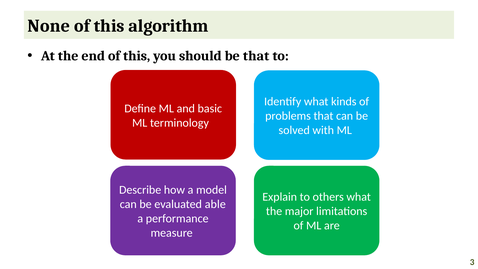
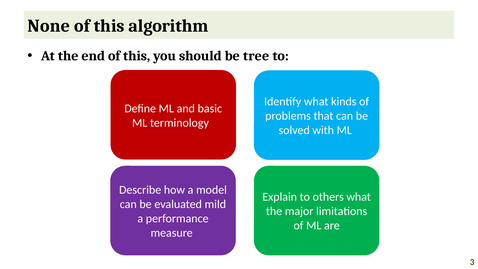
be that: that -> tree (256, 56)
able: able -> mild (215, 204)
